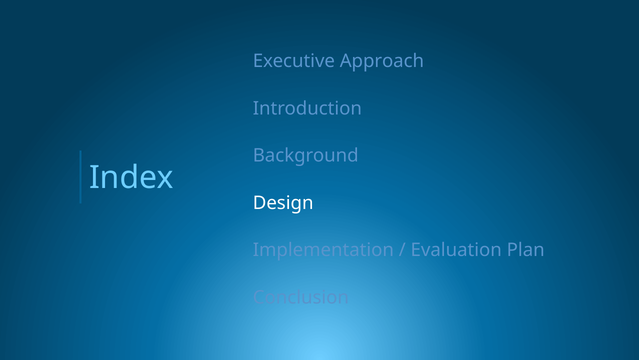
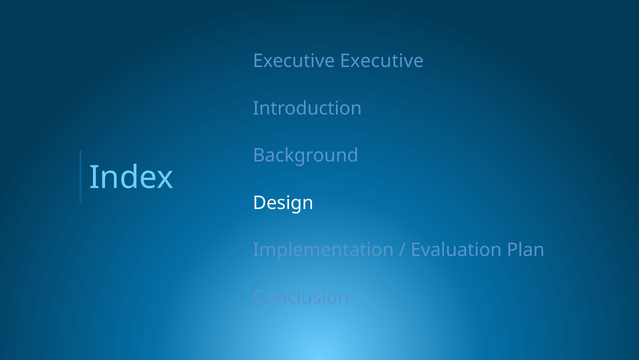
Executive Approach: Approach -> Executive (382, 61)
